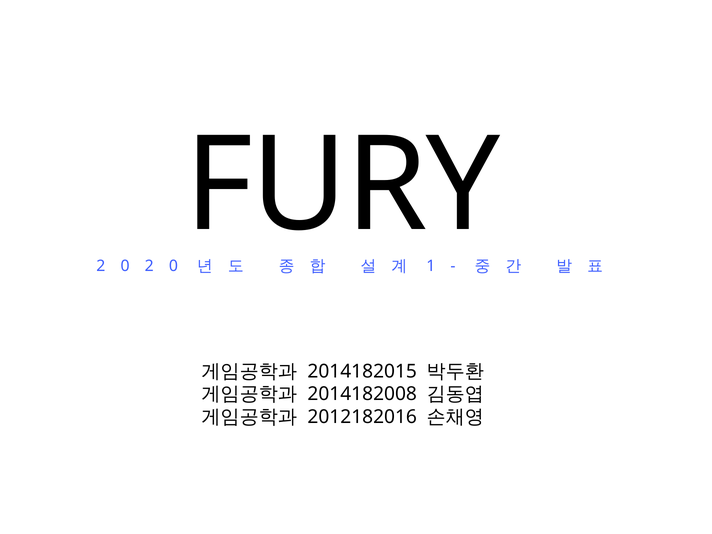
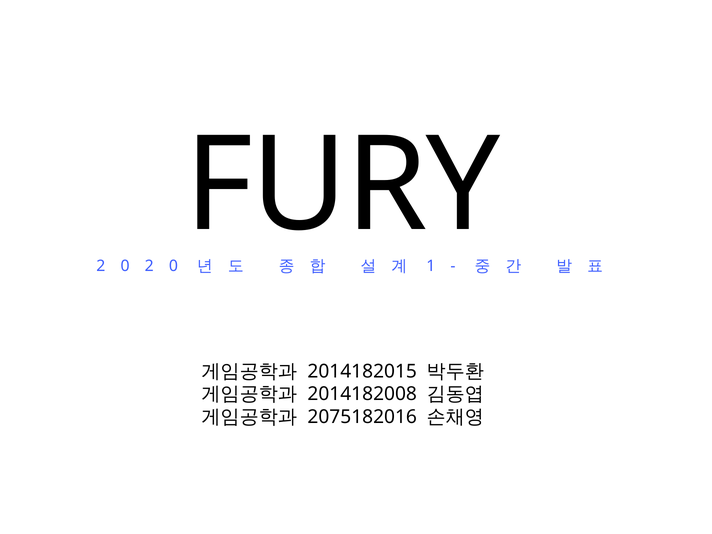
2012182016: 2012182016 -> 2075182016 (362, 417)
